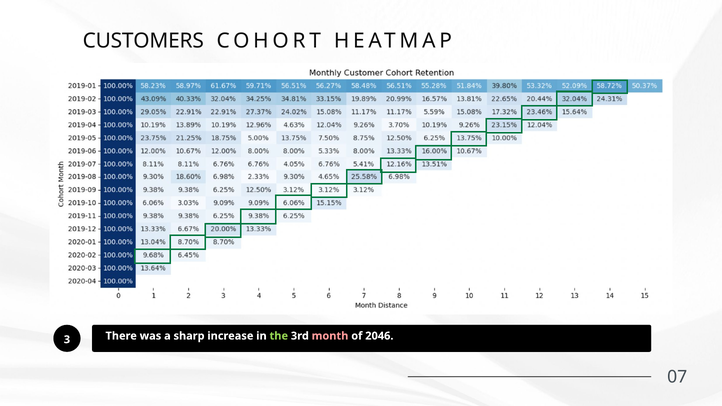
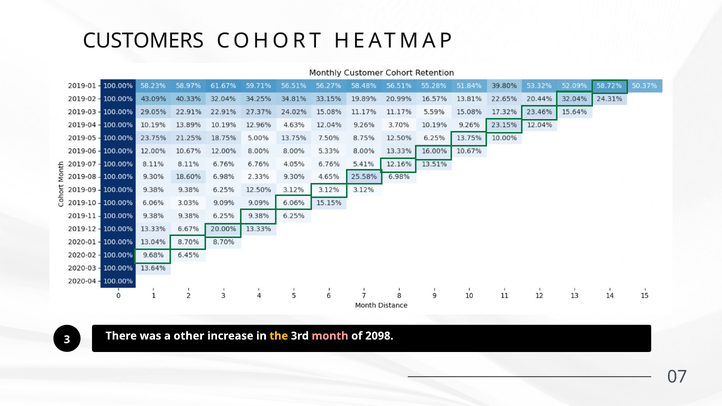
sharp: sharp -> other (189, 336)
the colour: light green -> yellow (279, 336)
2046: 2046 -> 2098 (379, 336)
